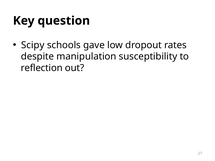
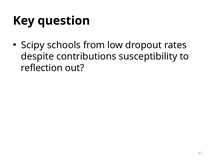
gave: gave -> from (94, 45)
manipulation: manipulation -> contributions (86, 57)
